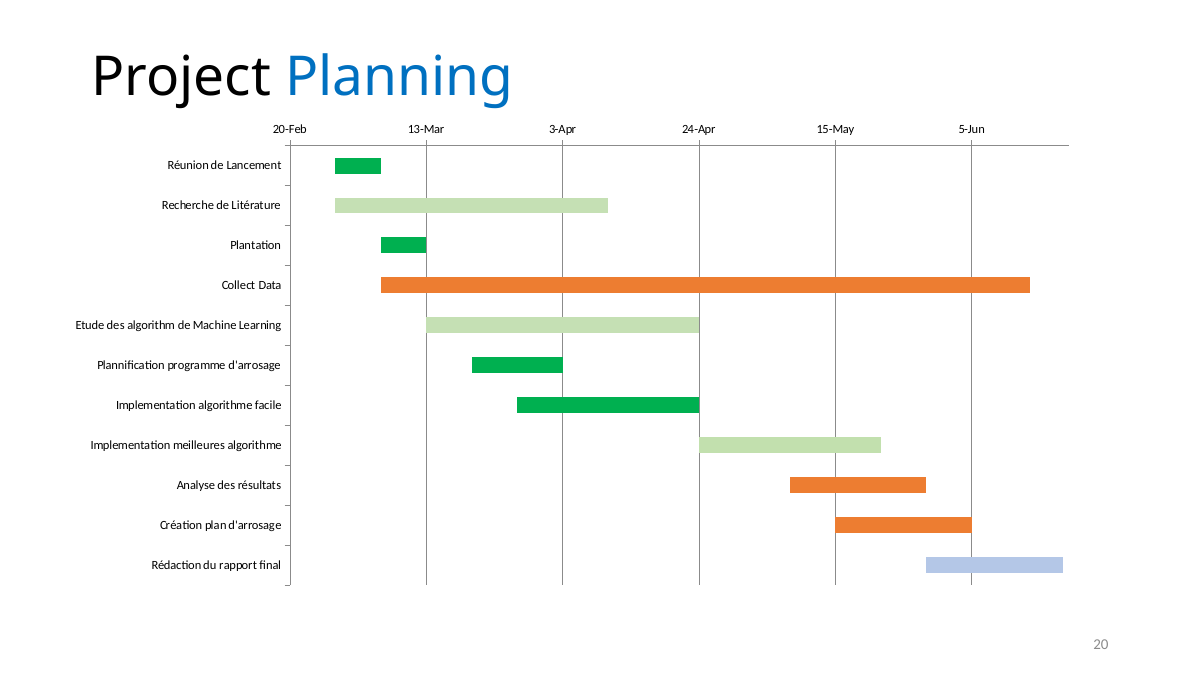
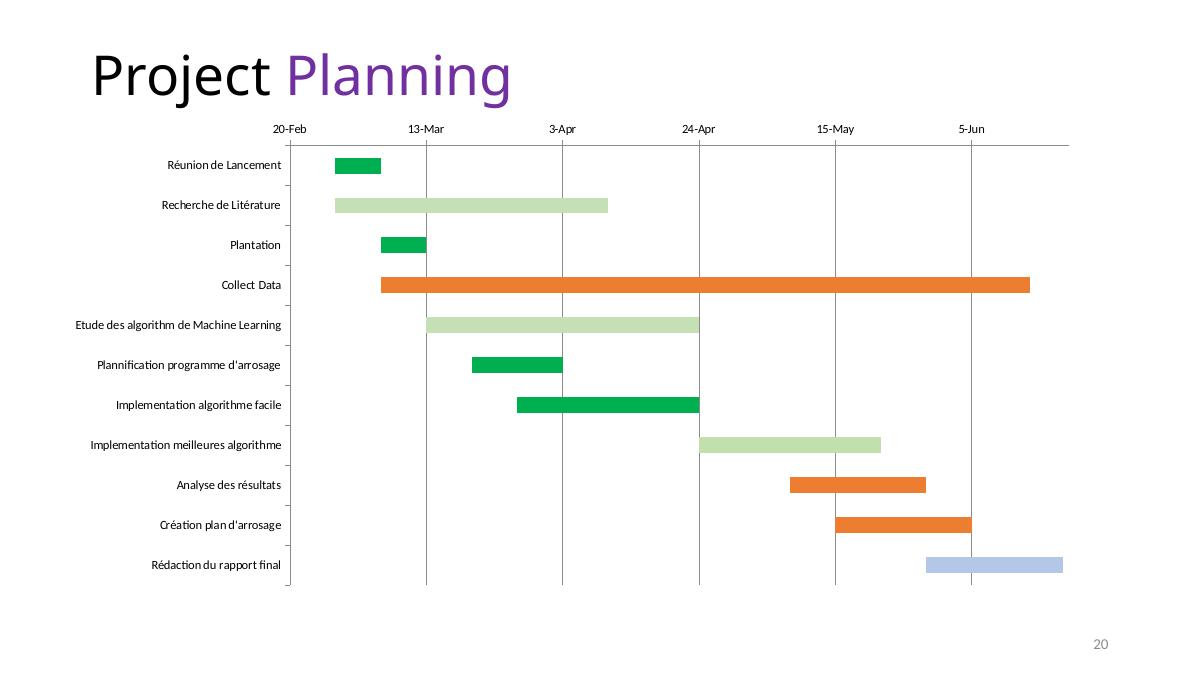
Planning colour: blue -> purple (399, 78)
